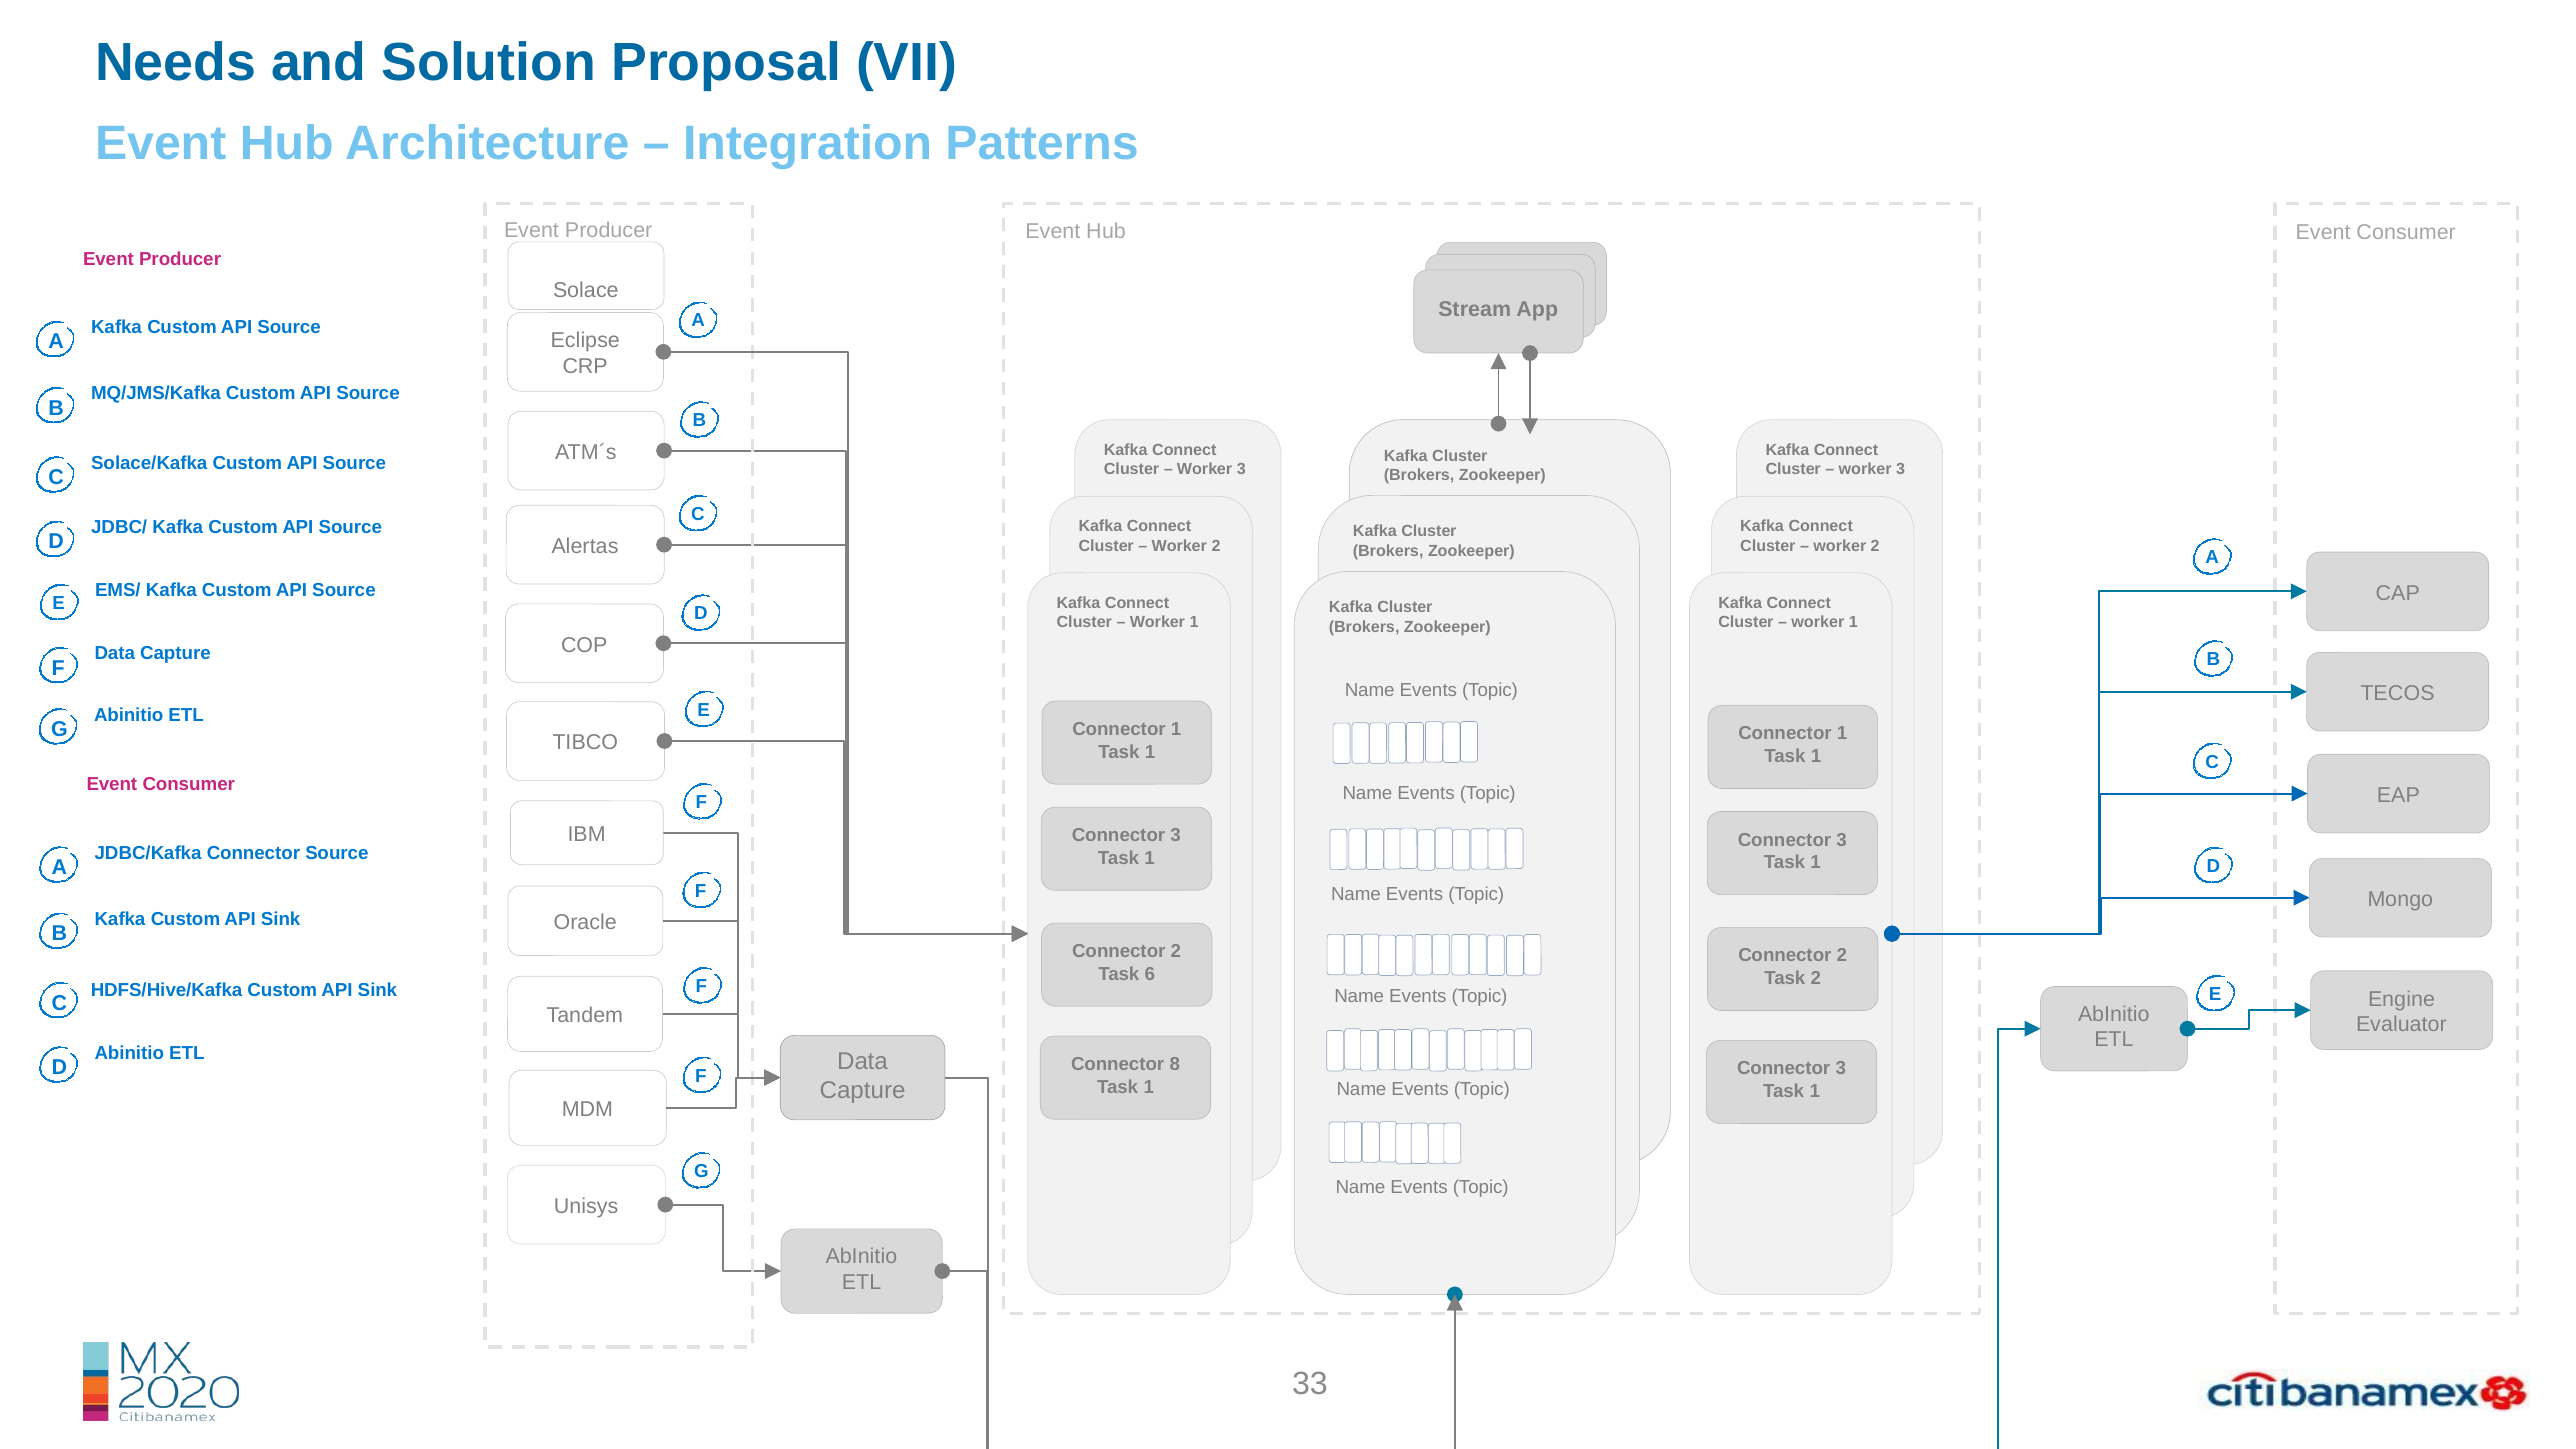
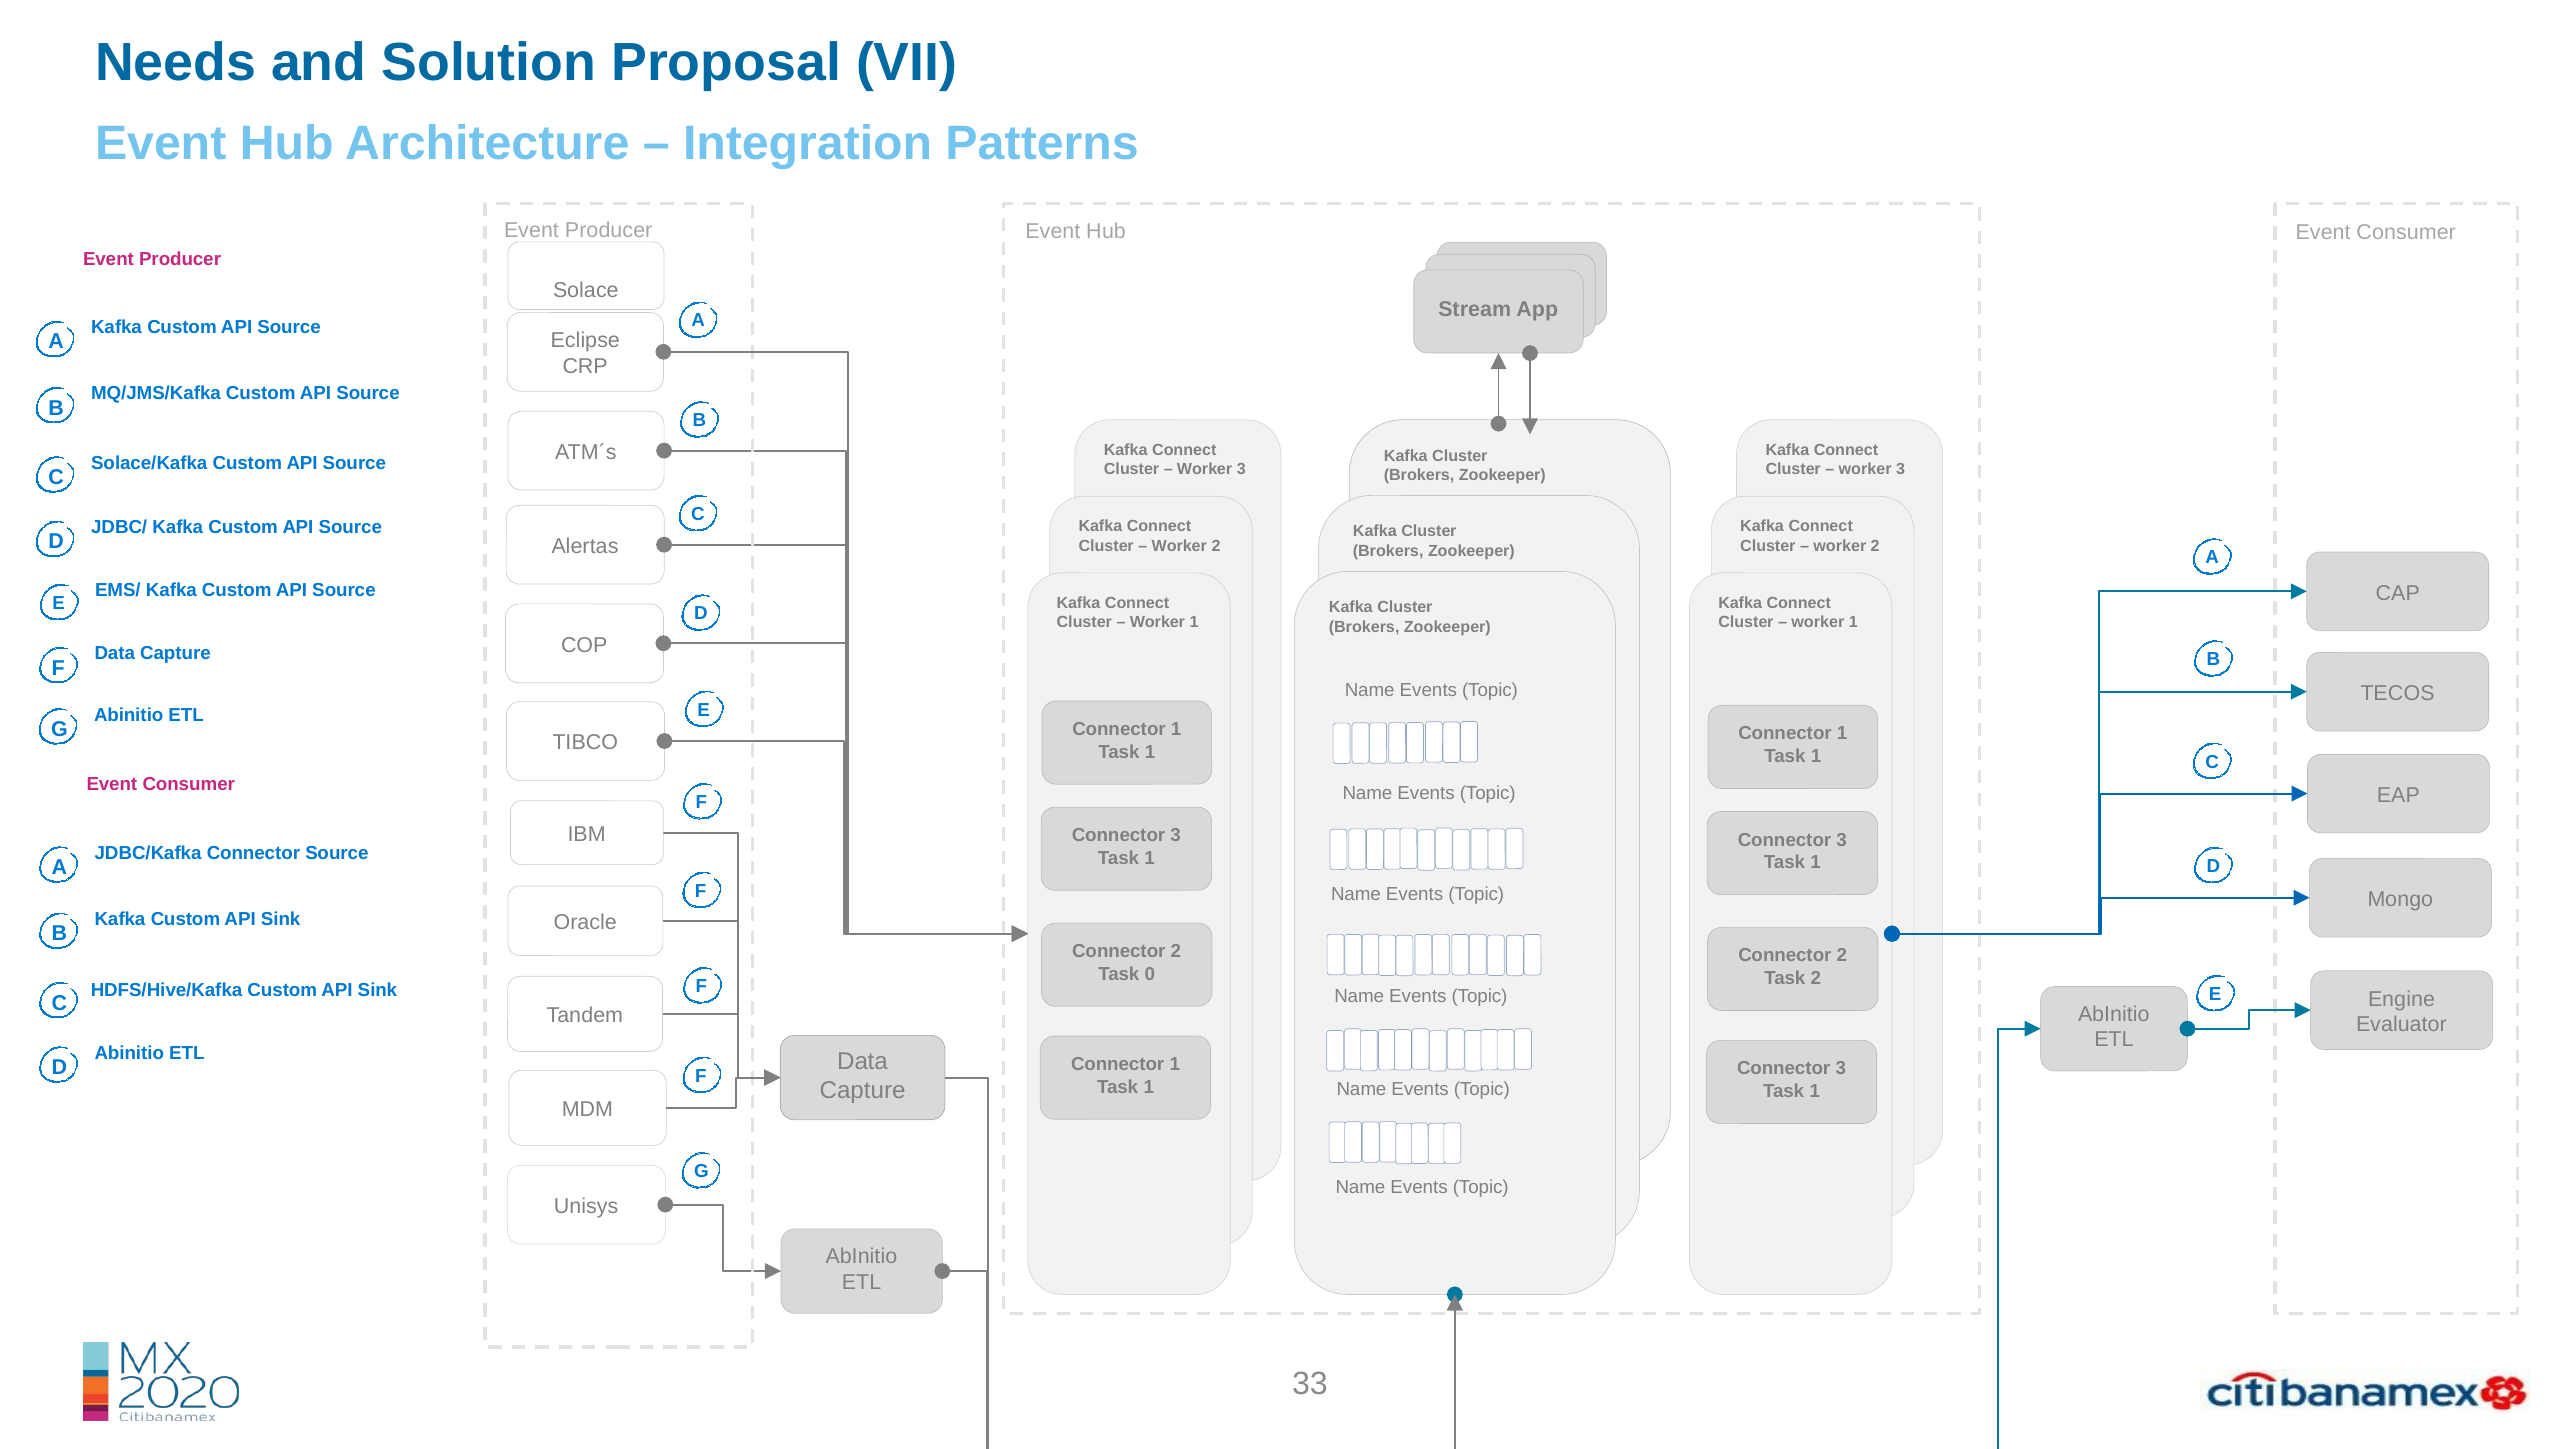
6: 6 -> 0 (1150, 974)
8: 8 -> 1 (1175, 1064)
